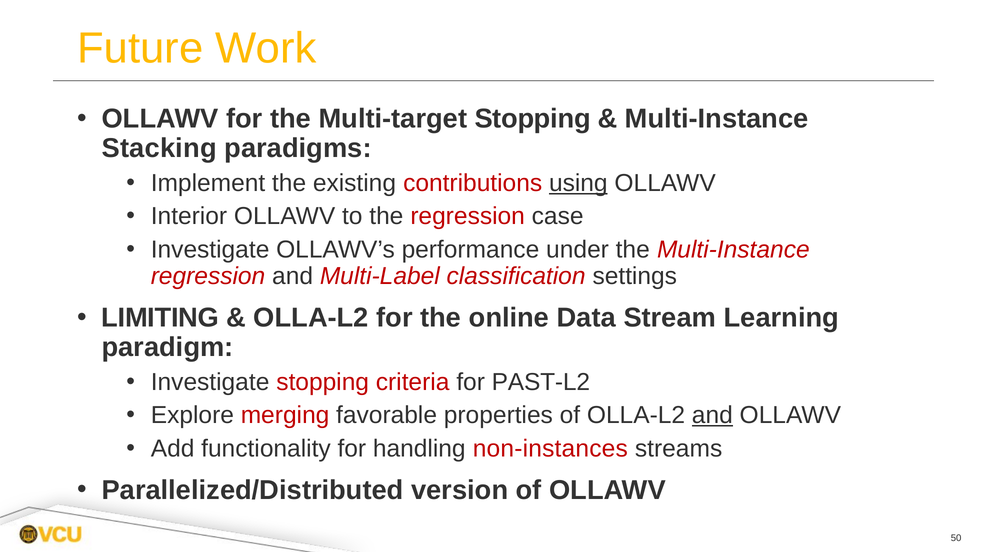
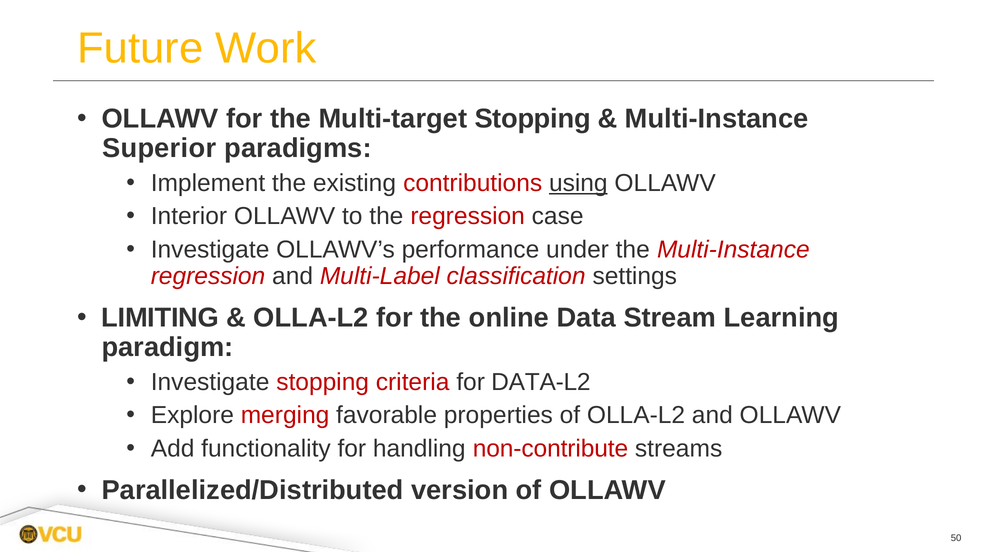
Stacking: Stacking -> Superior (159, 148)
PAST-L2: PAST-L2 -> DATA-L2 (541, 382)
and underline: present -> none (712, 416)
non-instances: non-instances -> non-contribute (550, 449)
